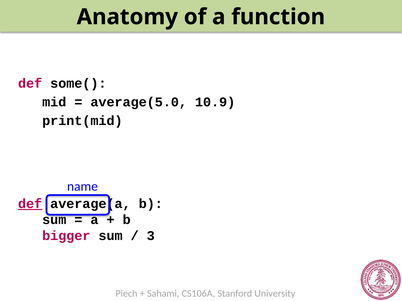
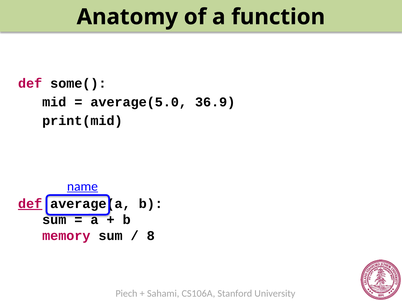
10.9: 10.9 -> 36.9 (215, 102)
name underline: none -> present (82, 187)
bigger: bigger -> memory (66, 236)
3: 3 -> 8 (151, 236)
